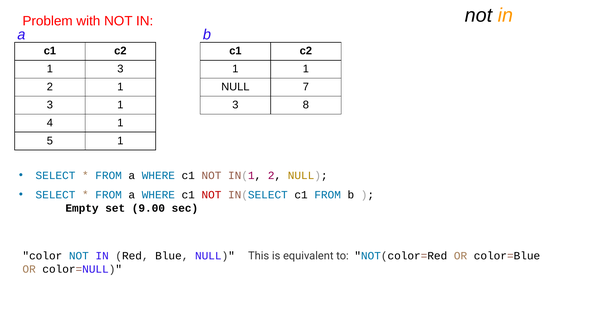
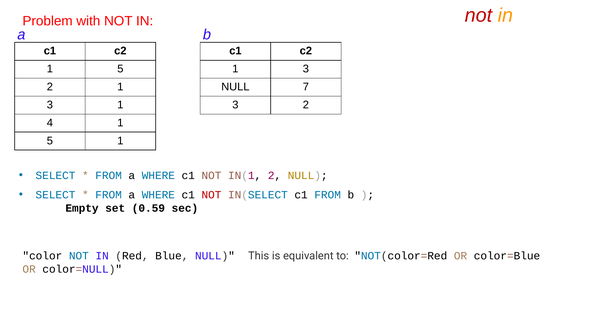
not colour: black -> red (479, 15)
3: 3 -> 5 (120, 69)
1: 1 -> 3 (306, 69)
3 8: 8 -> 2 (306, 105)
9.00: 9.00 -> 0.59 (148, 208)
